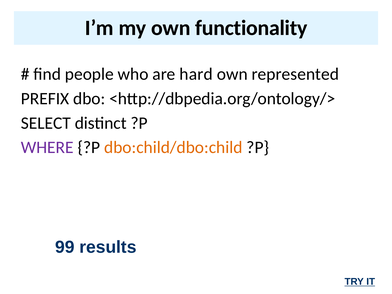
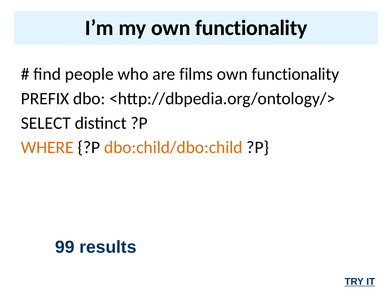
hard: hard -> films (196, 74)
represented: represented -> functionality (295, 74)
WHERE colour: purple -> orange (47, 147)
